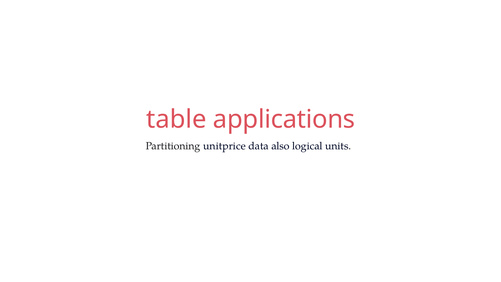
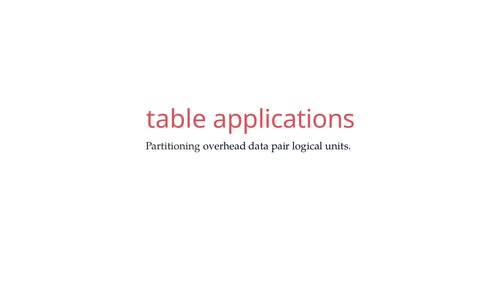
unitprice: unitprice -> overhead (225, 146)
also: also -> pair (281, 146)
